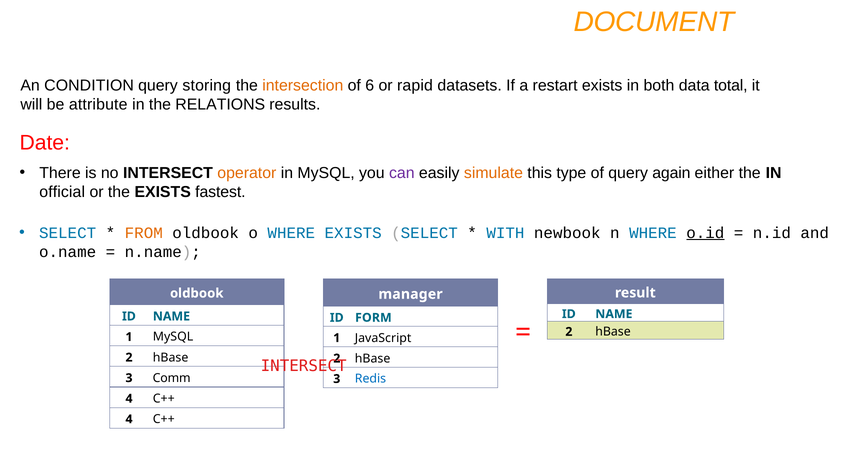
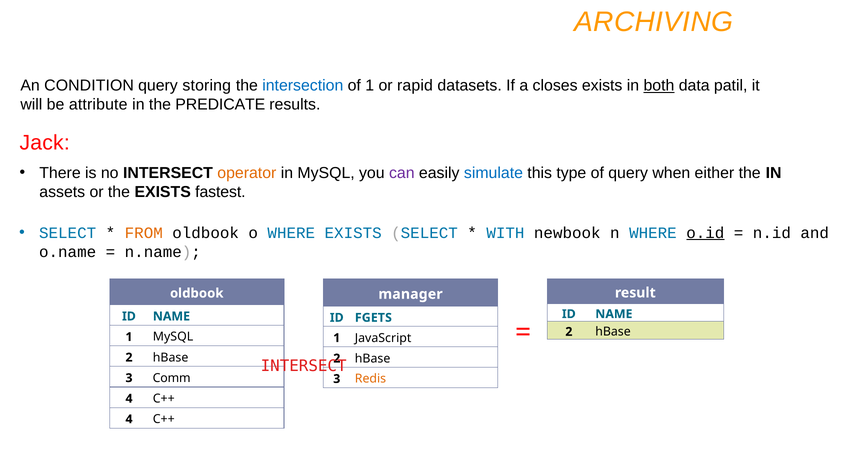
DOCUMENT: DOCUMENT -> ARCHIVING (654, 22)
intersection colour: orange -> blue (303, 86)
of 6: 6 -> 1 (370, 86)
restart: restart -> closes (555, 86)
both underline: none -> present (659, 86)
total: total -> patil (731, 86)
RELATIONS: RELATIONS -> PREDICATE (220, 105)
Date: Date -> Jack (45, 143)
simulate colour: orange -> blue (493, 173)
again: again -> when (671, 173)
official: official -> assets (62, 192)
FORM: FORM -> FGETS (373, 318)
Redis colour: blue -> orange (371, 379)
